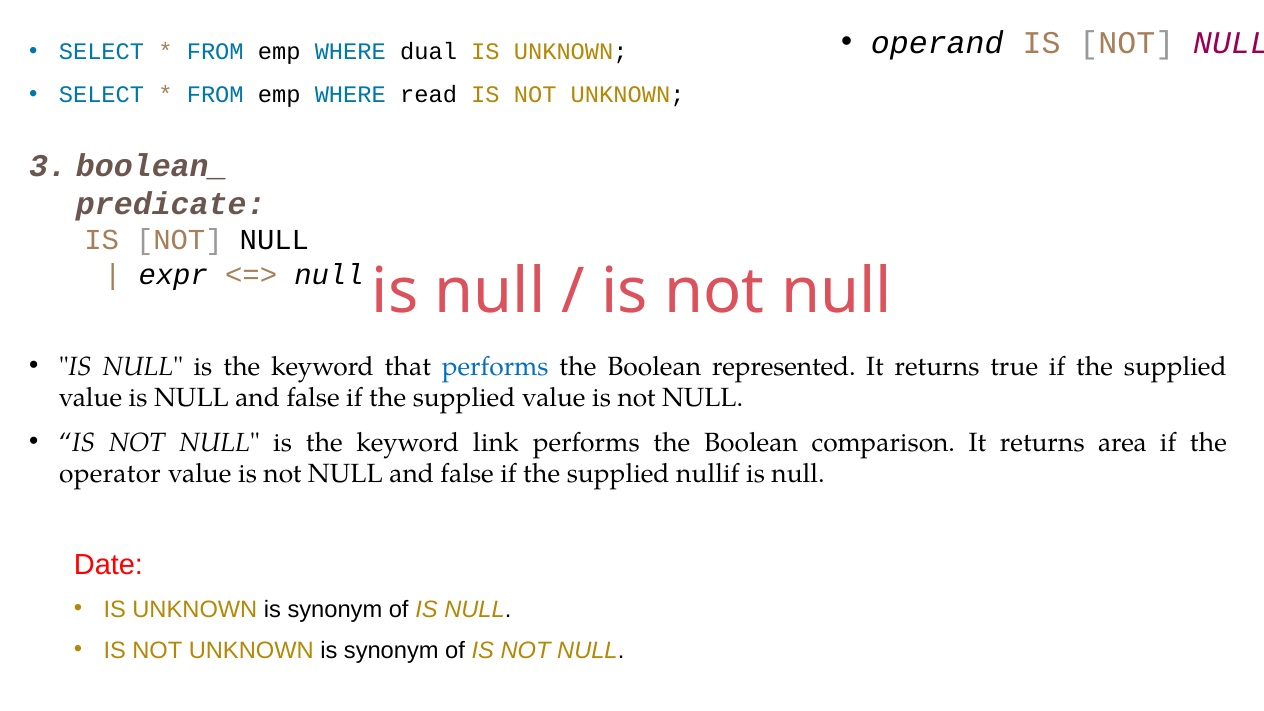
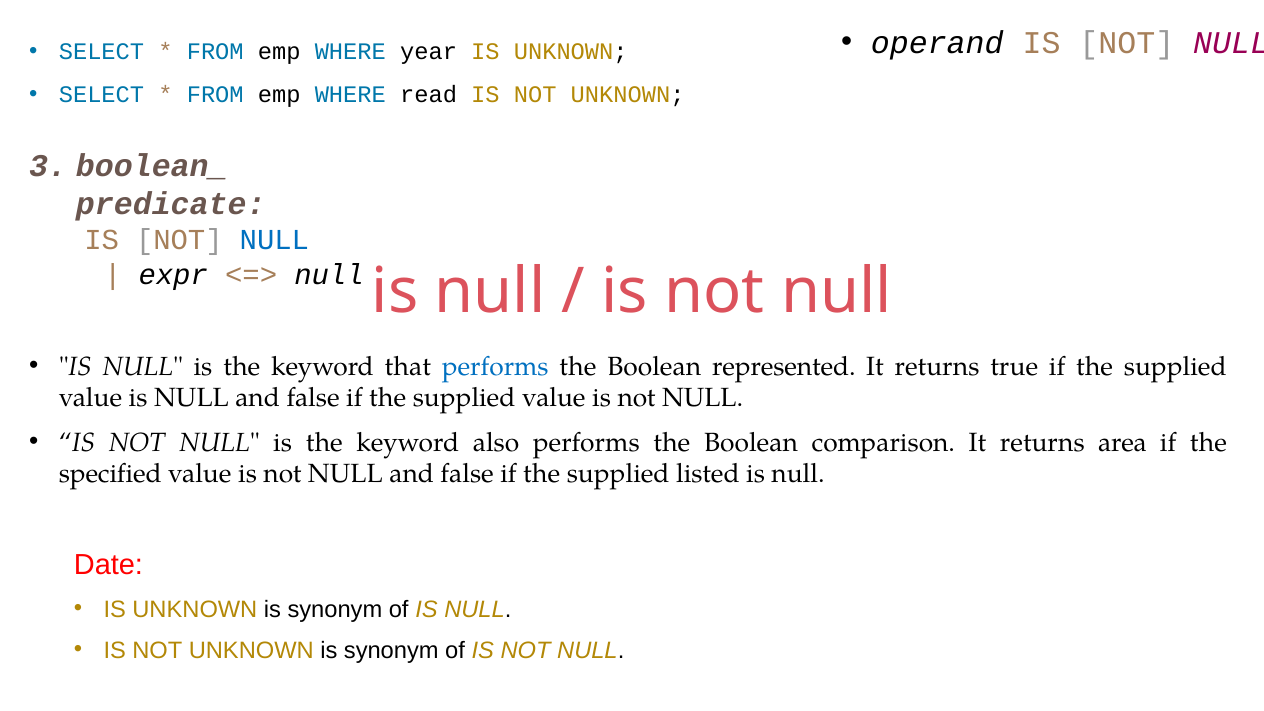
dual: dual -> year (429, 52)
NULL colour: black -> blue (274, 240)
link: link -> also (496, 442)
operator: operator -> specified (110, 474)
nullif: nullif -> listed (708, 474)
